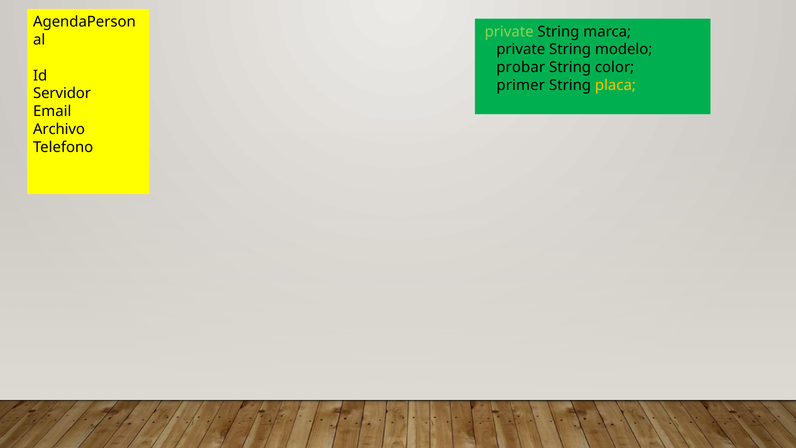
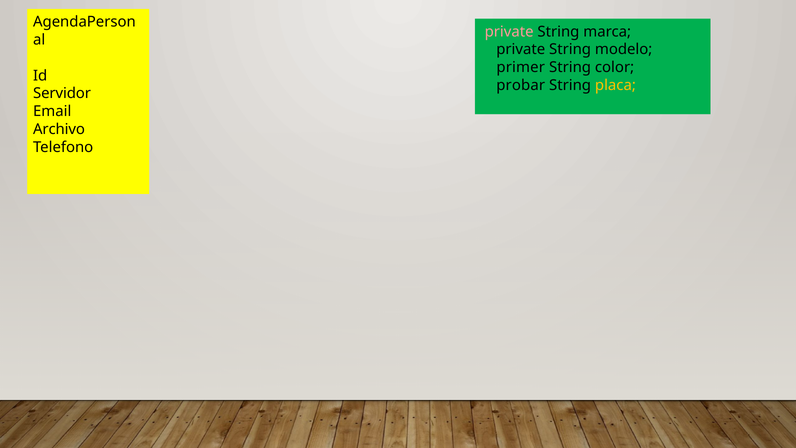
private colour: light green -> pink (509, 32)
probar: probar -> primer (521, 67)
primer: primer -> probar (521, 85)
